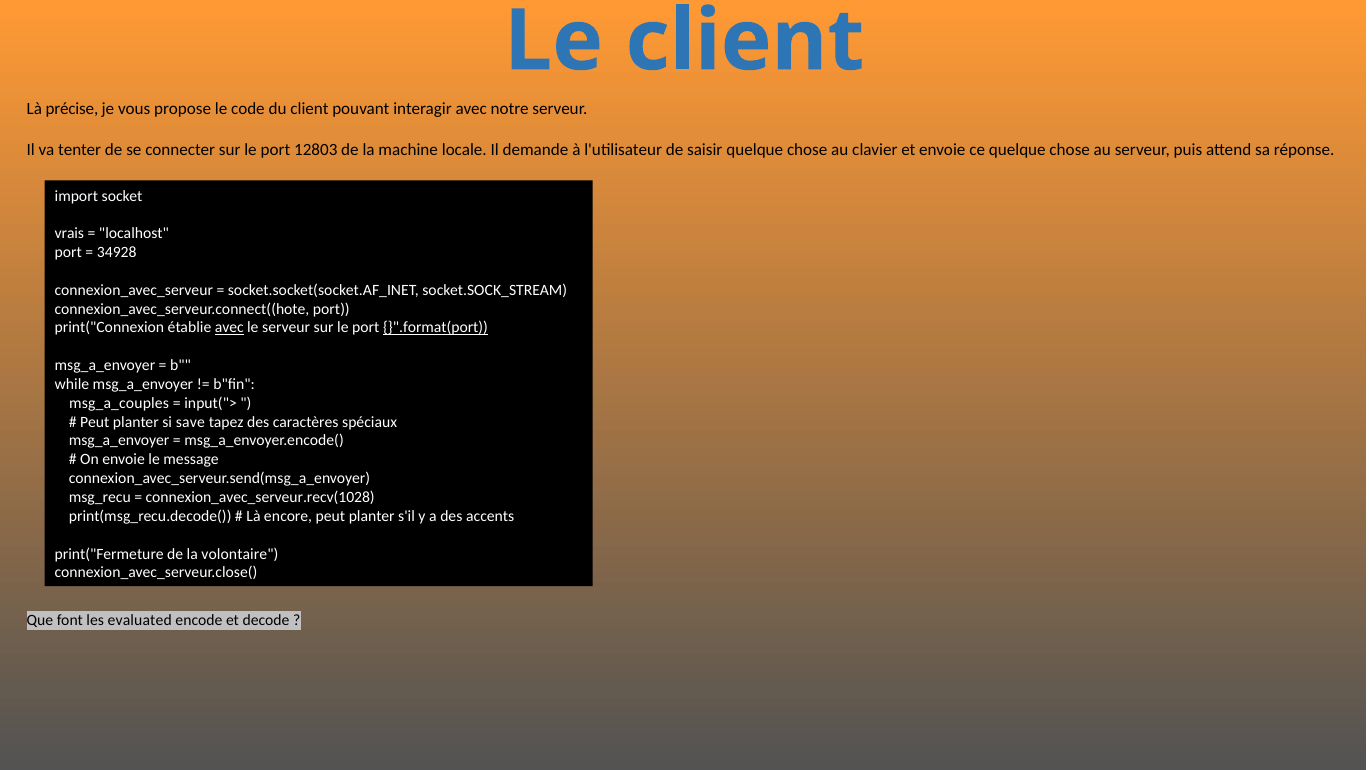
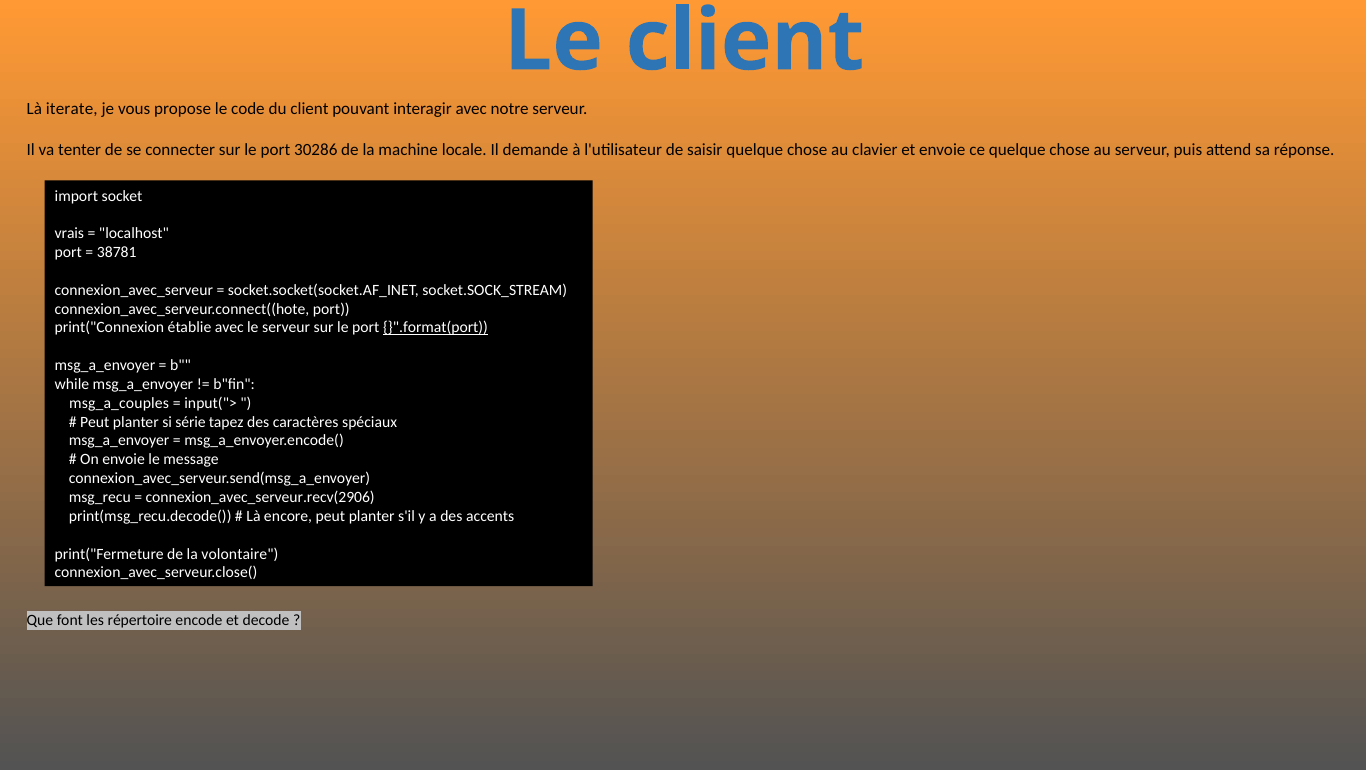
précise: précise -> iterate (72, 109)
12803: 12803 -> 30286 (316, 150)
34928: 34928 -> 38781 (117, 252)
avec underline: present -> none (229, 328)
save: save -> série (191, 422)
connexion_avec_serveur.recv(1028: connexion_avec_serveur.recv(1028 -> connexion_avec_serveur.recv(2906 (260, 497)
evaluated: evaluated -> répertoire (140, 621)
